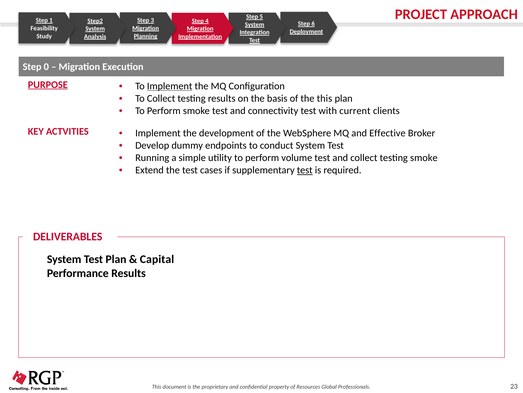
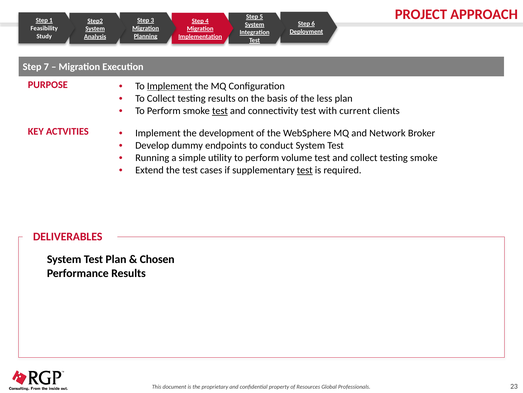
0: 0 -> 7 (46, 67)
PURPOSE underline: present -> none (48, 84)
the this: this -> less (324, 98)
test underline: none -> present (220, 111)
Effective: Effective -> Network (387, 133)
Capital: Capital -> Chosen (157, 259)
